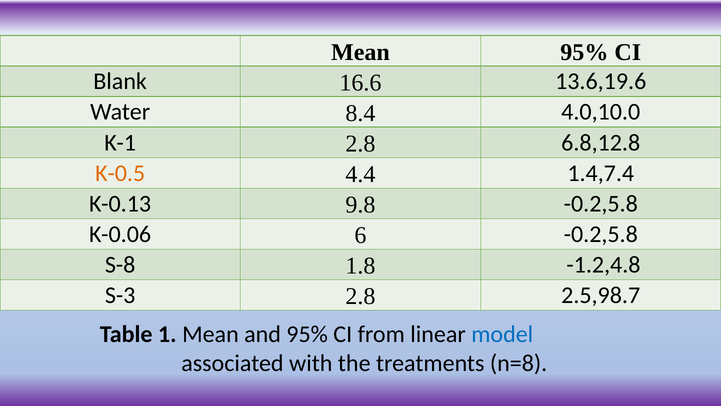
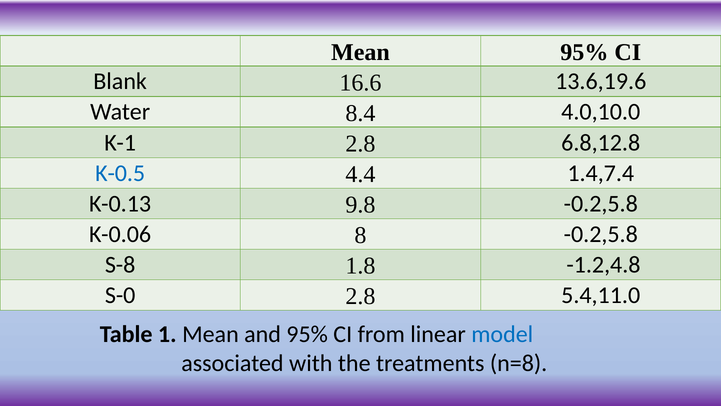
K-0.5 colour: orange -> blue (120, 173)
6: 6 -> 8 (360, 235)
S-3: S-3 -> S-0 (120, 295)
2.5,98.7: 2.5,98.7 -> 5.4,11.0 (601, 295)
